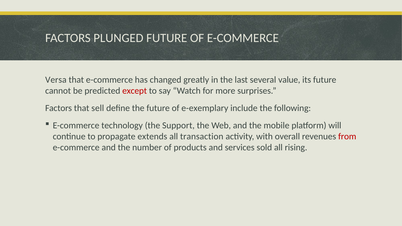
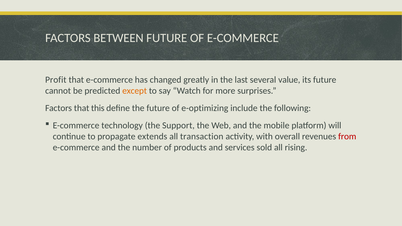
PLUNGED: PLUNGED -> BETWEEN (119, 38)
Versa: Versa -> Profit (56, 80)
except colour: red -> orange (135, 91)
sell: sell -> this (98, 108)
e-exemplary: e-exemplary -> e-optimizing (205, 108)
